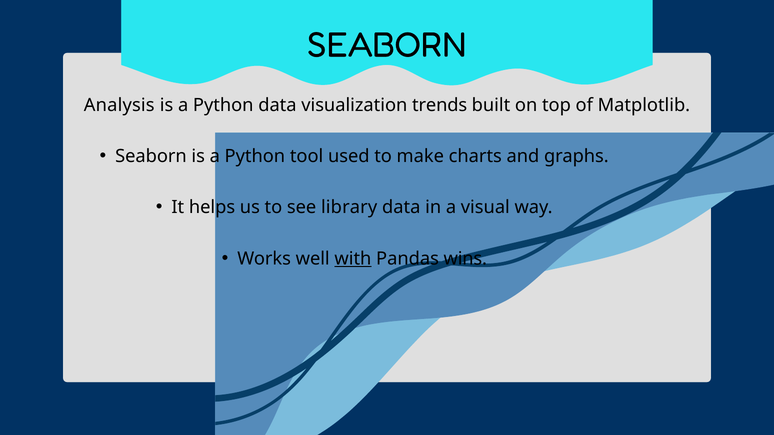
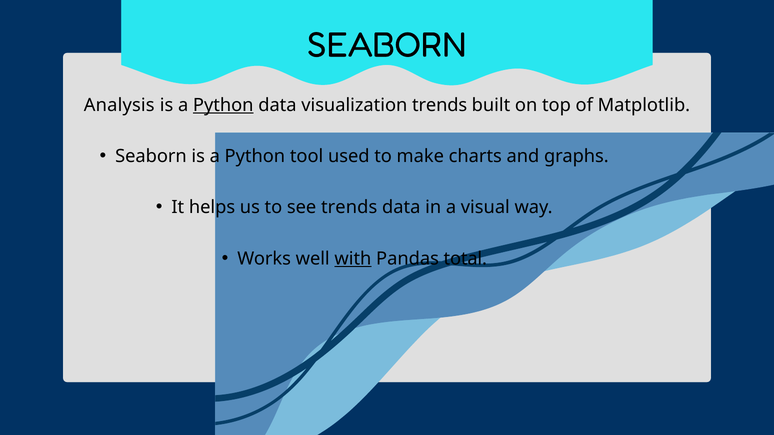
Python underline: none -> present (223, 105)
see library: library -> trends (349, 208)
wins: wins -> total (465, 259)
